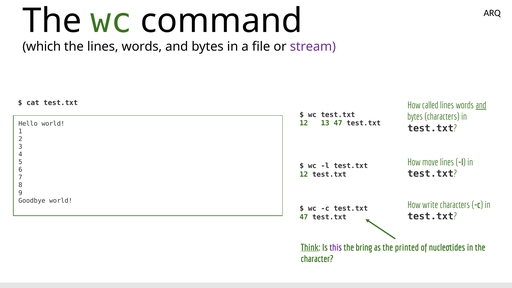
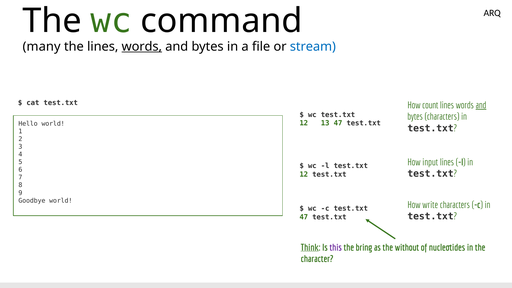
which: which -> many (42, 47)
words underline: none -> present (142, 47)
stream colour: purple -> blue (313, 47)
called: called -> count (430, 105)
move: move -> input (430, 162)
printed: printed -> without (407, 248)
